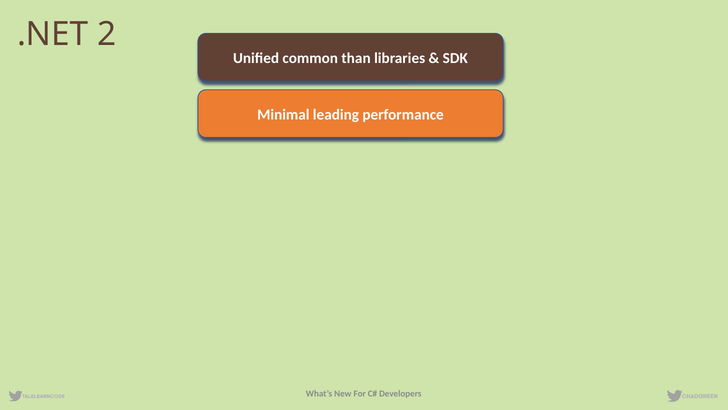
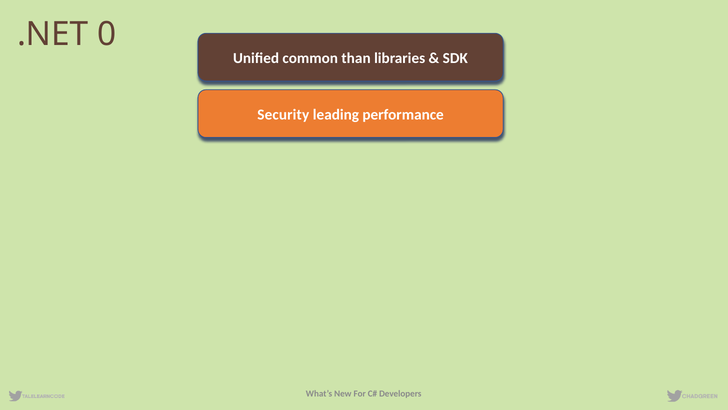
2: 2 -> 0 (107, 34)
Minimal: Minimal -> Security (283, 115)
